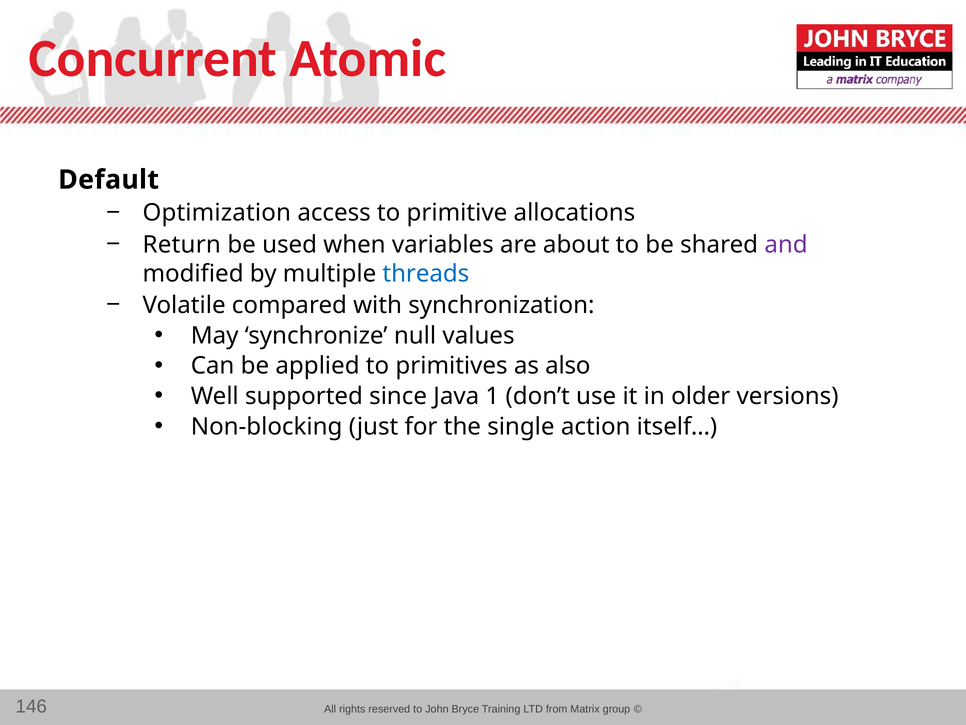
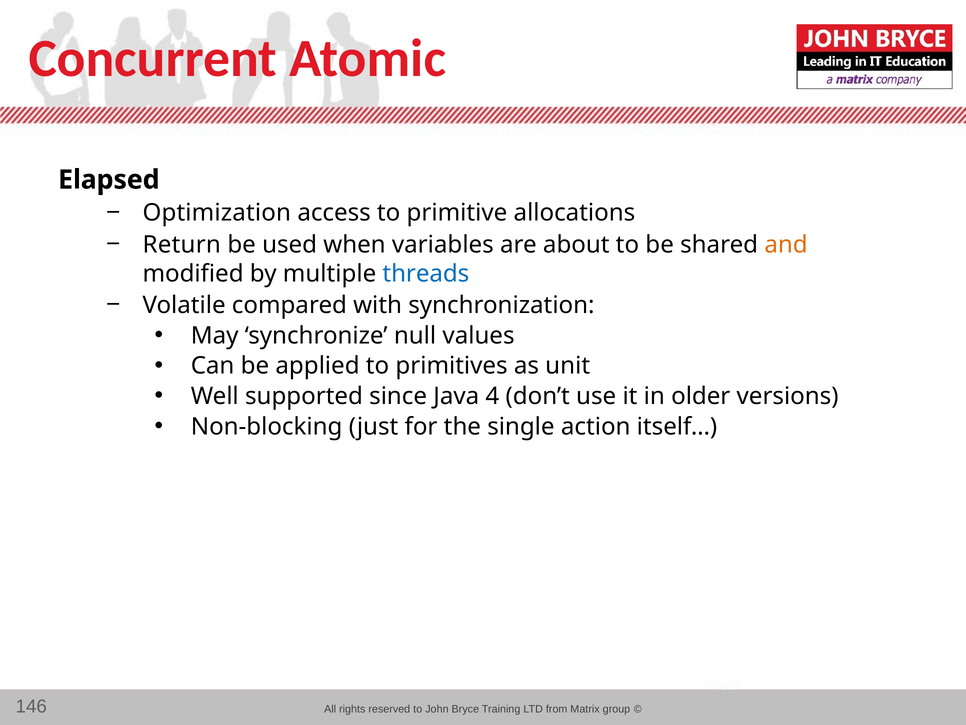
Default: Default -> Elapsed (109, 180)
and colour: purple -> orange (786, 244)
also: also -> unit (568, 366)
1: 1 -> 4 (492, 396)
